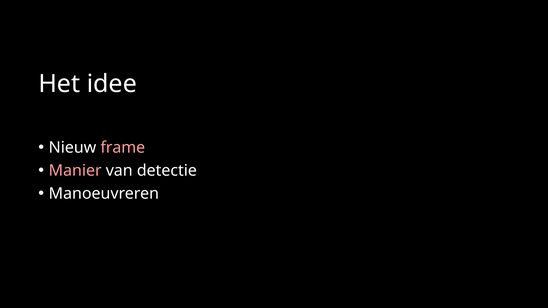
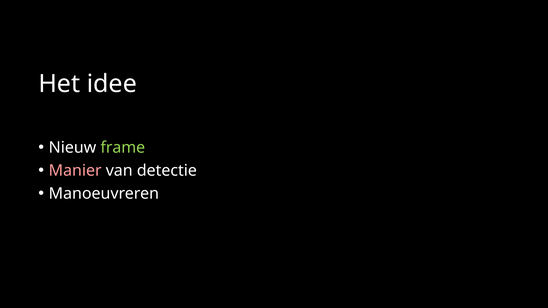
frame colour: pink -> light green (123, 148)
